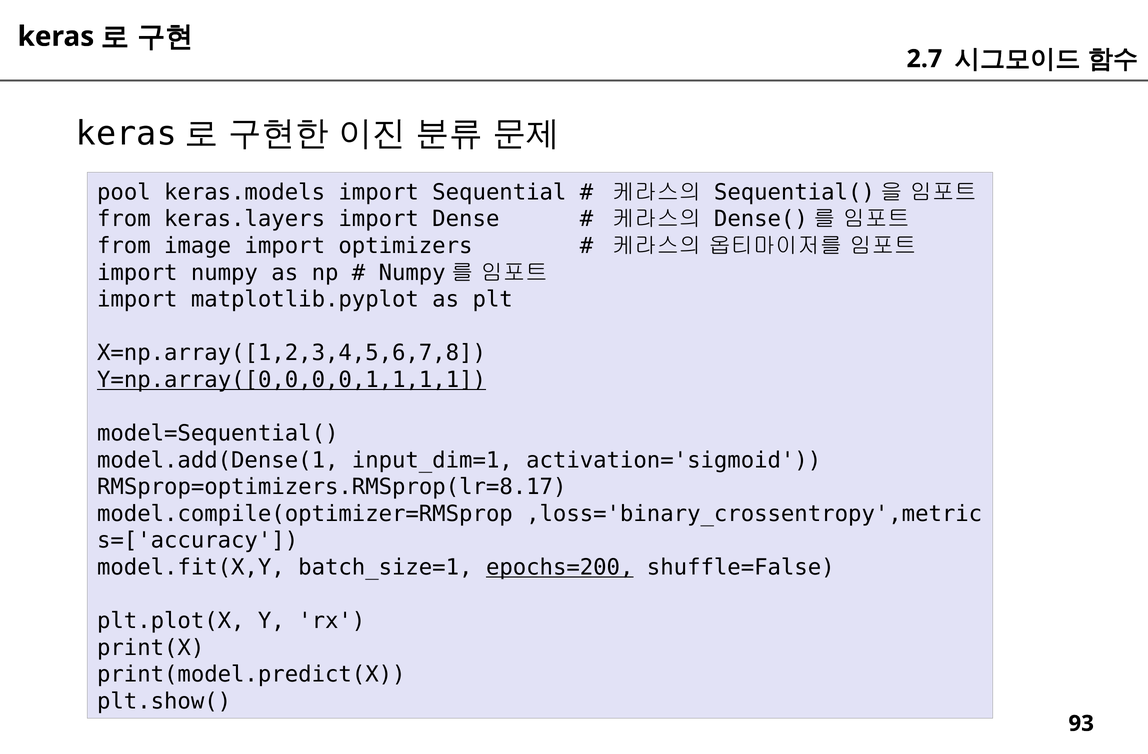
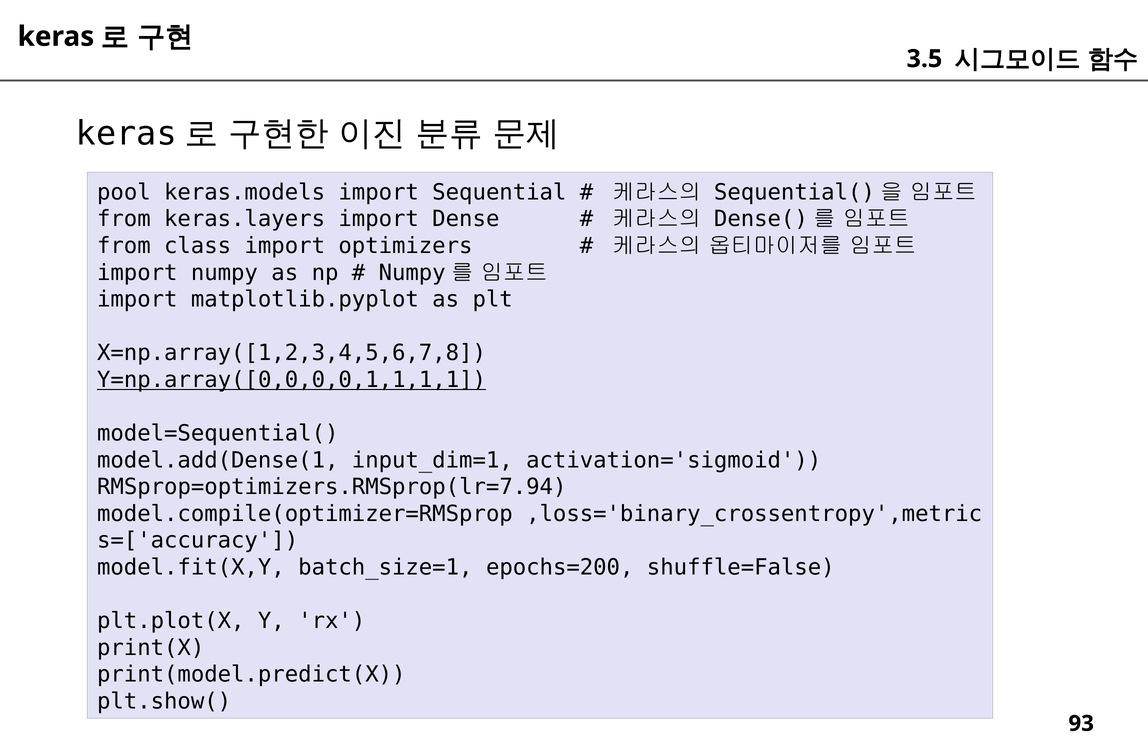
2.7: 2.7 -> 3.5 (924, 59)
image: image -> class (198, 246)
RMSprop=optimizers.RMSprop(lr=8.17: RMSprop=optimizers.RMSprop(lr=8.17 -> RMSprop=optimizers.RMSprop(lr=7.94 (332, 487)
epochs=200 underline: present -> none (560, 567)
